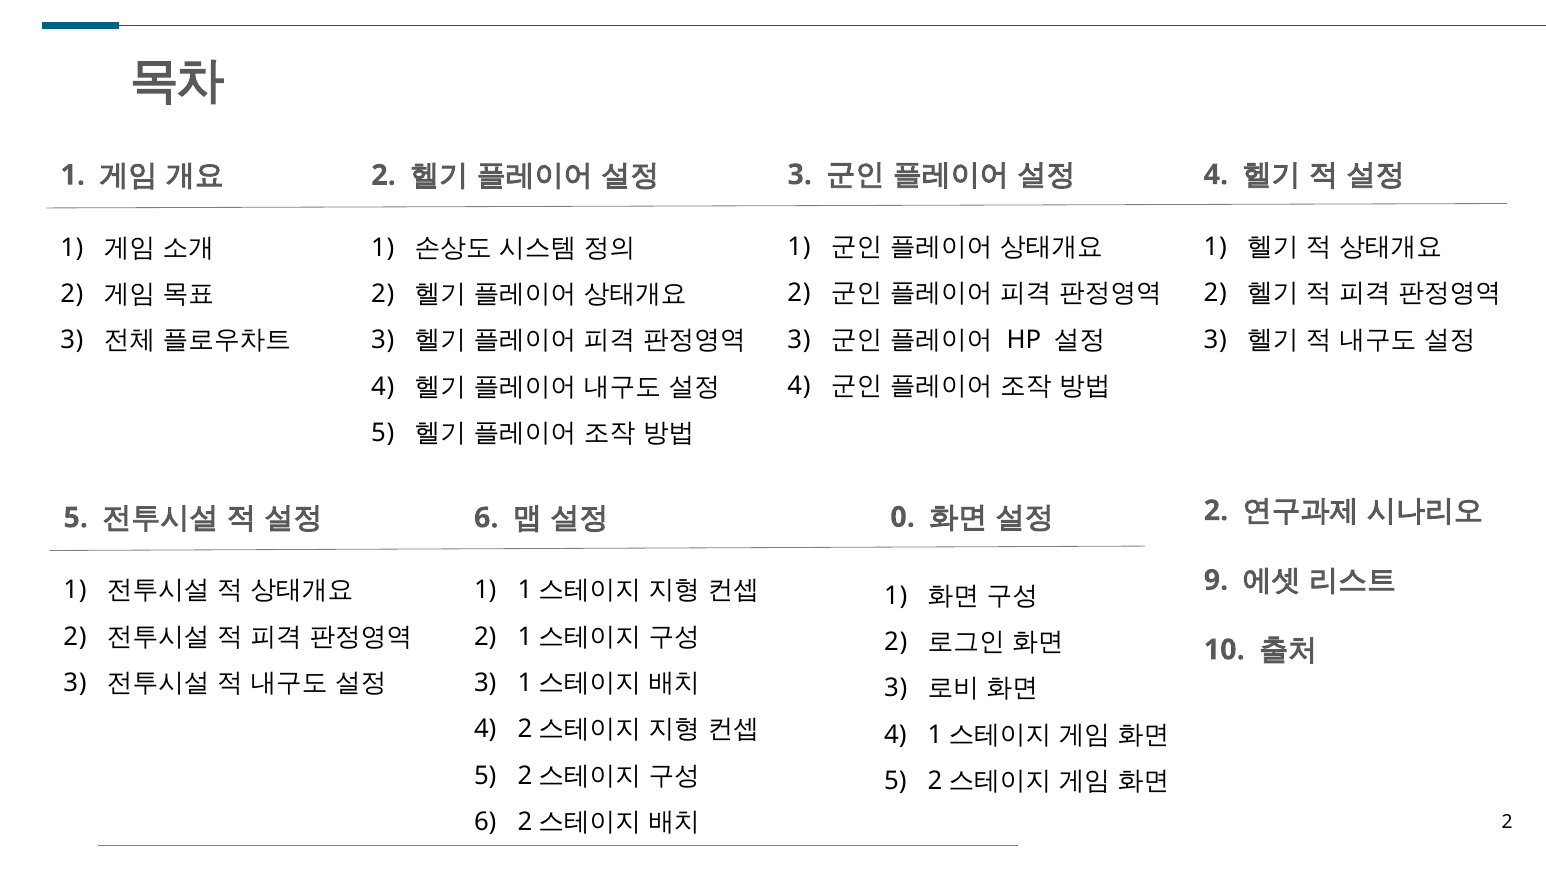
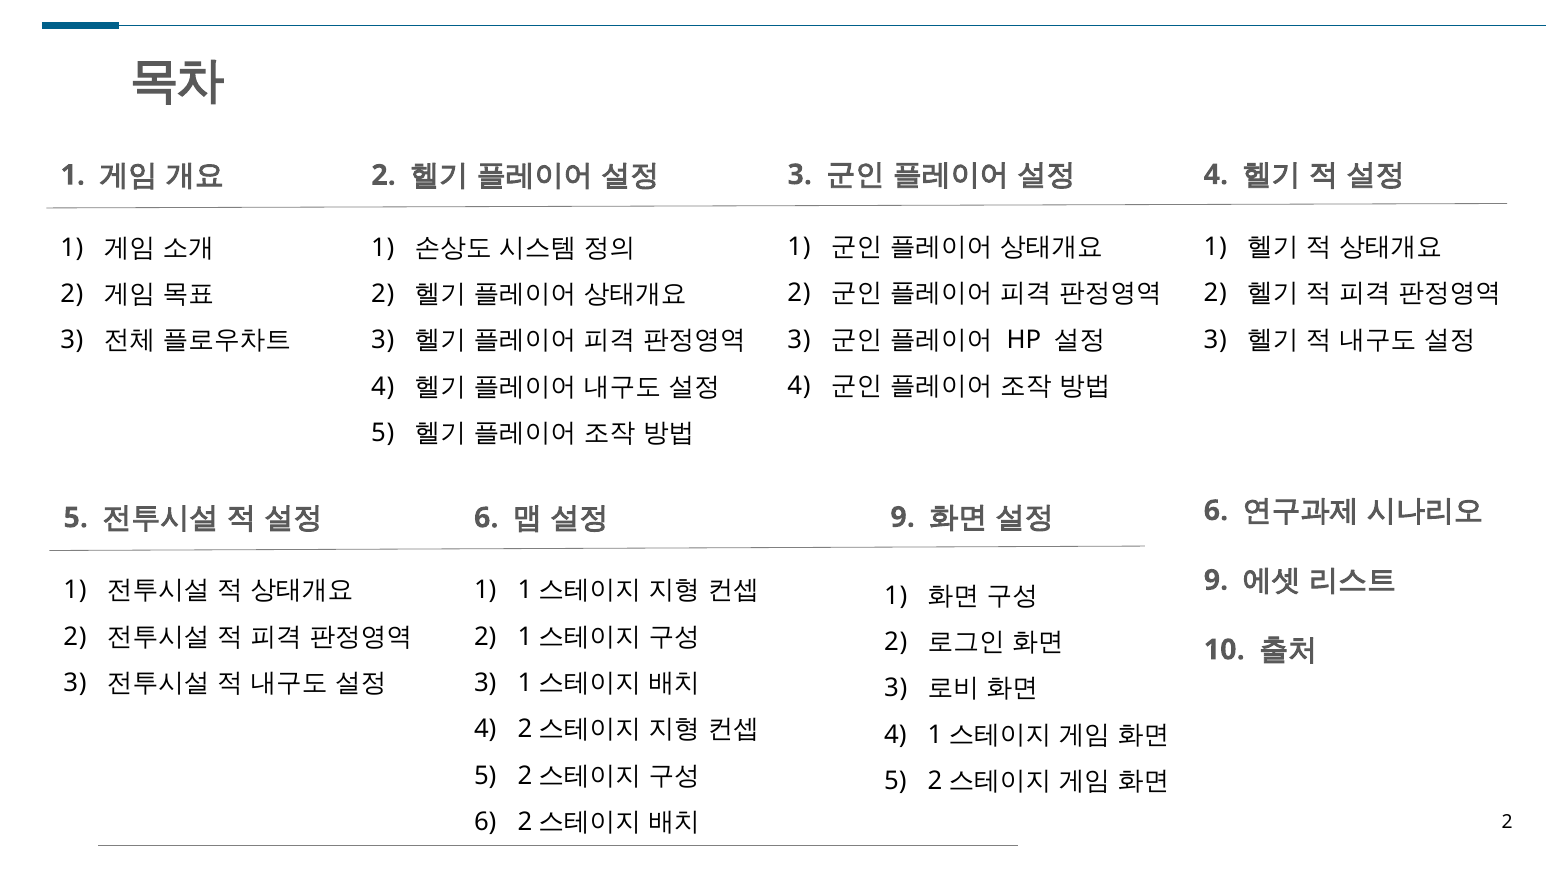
0: 0 -> 9 (903, 517)
2: 2 -> 6 (1216, 510)
